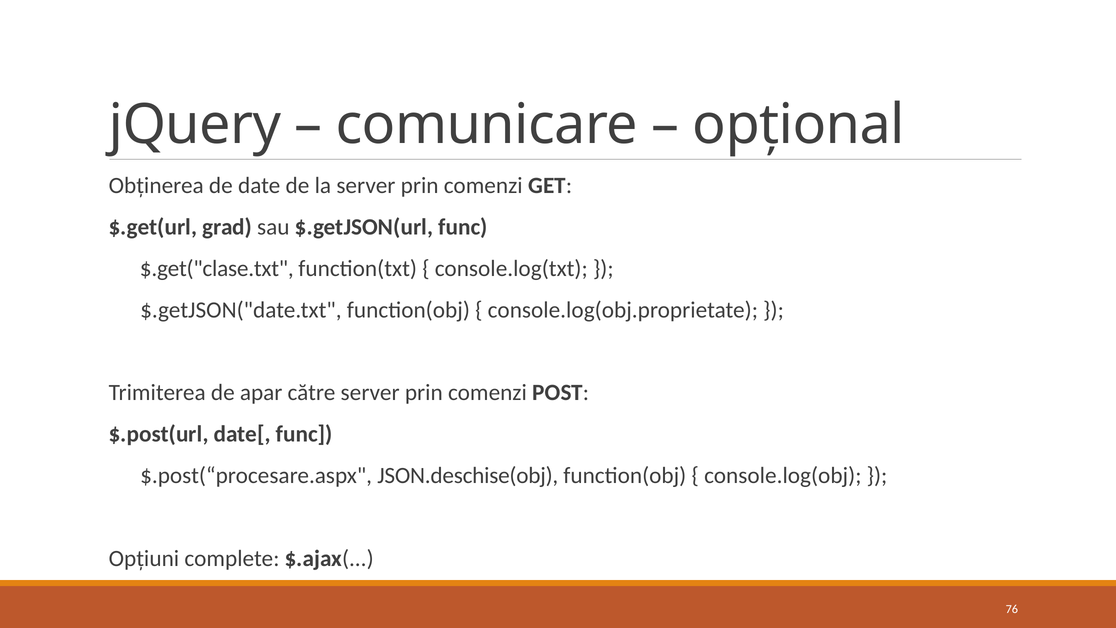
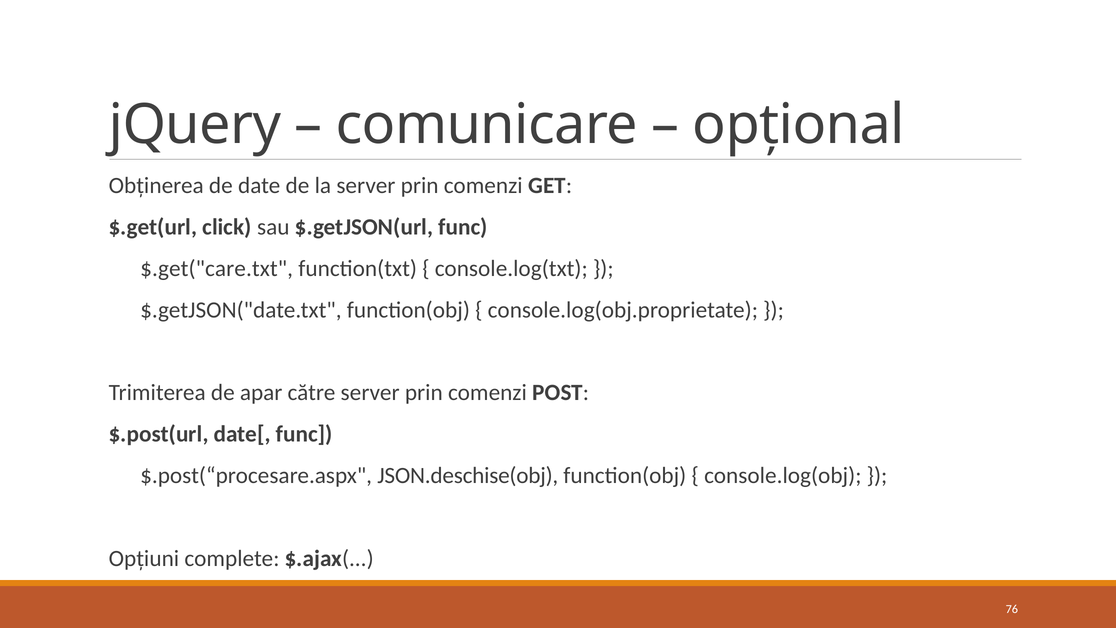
grad: grad -> click (227, 227)
$.get("clase.txt: $.get("clase.txt -> $.get("care.txt (217, 268)
